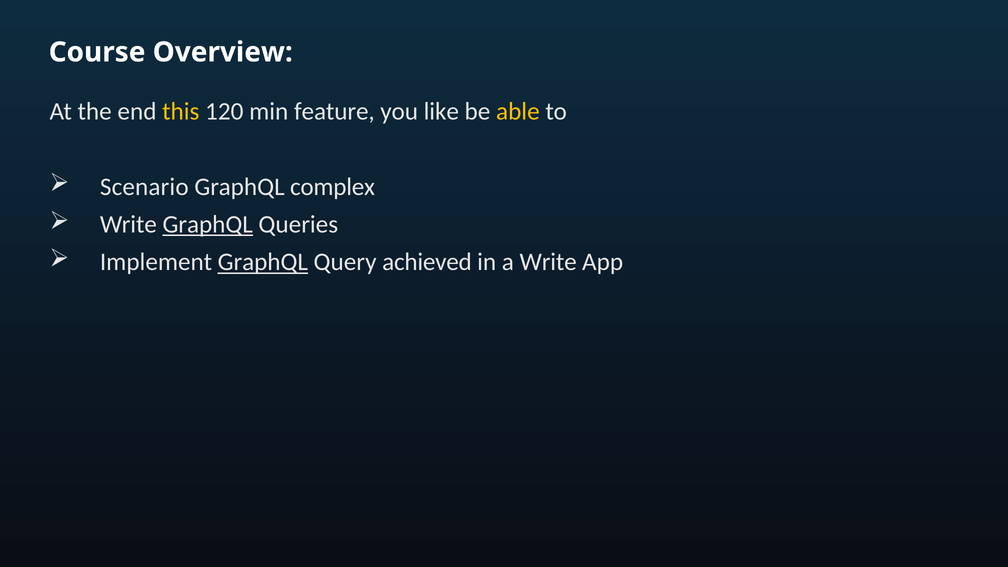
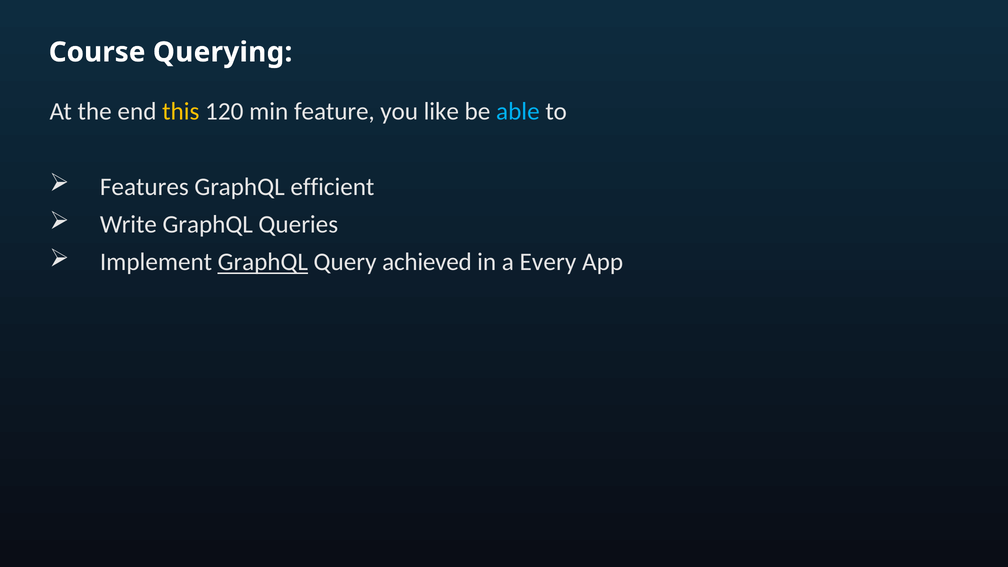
Overview: Overview -> Querying (223, 52)
able colour: yellow -> light blue (518, 111)
Scenario: Scenario -> Features (144, 187)
complex: complex -> efficient (332, 187)
GraphQL underline: present -> none (208, 224)
a Write: Write -> Every (548, 262)
